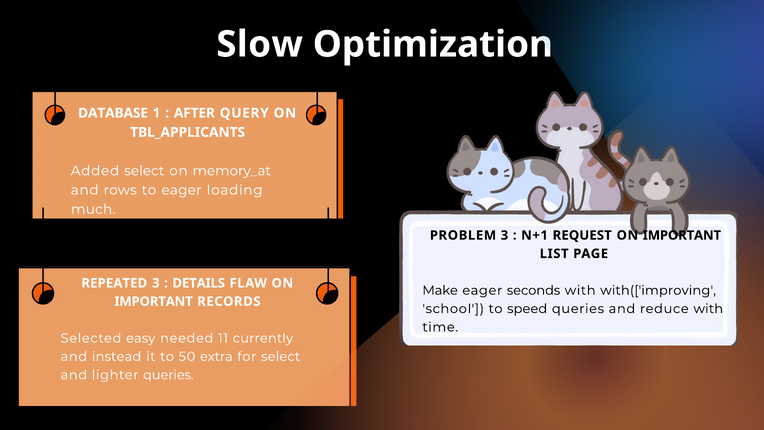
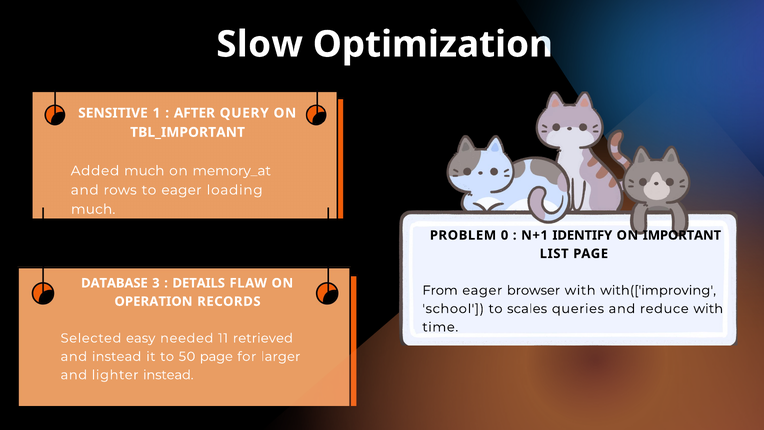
DATABASE: DATABASE -> SENSITIVE (113, 113)
TBL_APPLICANTS: TBL_APPLICANTS -> TBL_IMPORTANT (188, 132)
Added select: select -> much (144, 171)
PROBLEM 3: 3 -> 0 (505, 235)
REQUEST: REQUEST -> IDENTIFY (582, 235)
REPEATED: REPEATED -> DATABASE (114, 283)
Make: Make -> From (440, 290)
seconds: seconds -> browser (533, 290)
IMPORTANT: IMPORTANT -> OPERATION (153, 301)
speed: speed -> scales (527, 309)
currently: currently -> retrieved (263, 338)
50 extra: extra -> page (216, 356)
for select: select -> larger (281, 356)
lighter queries: queries -> instead (168, 375)
